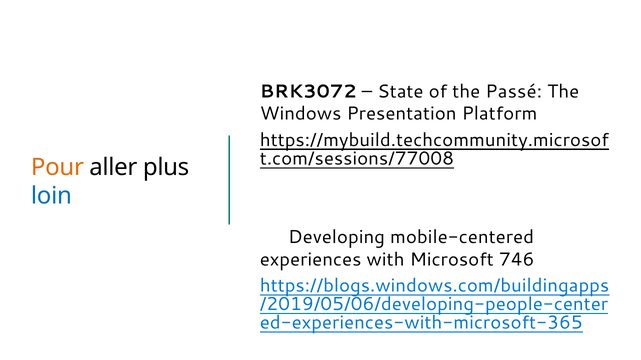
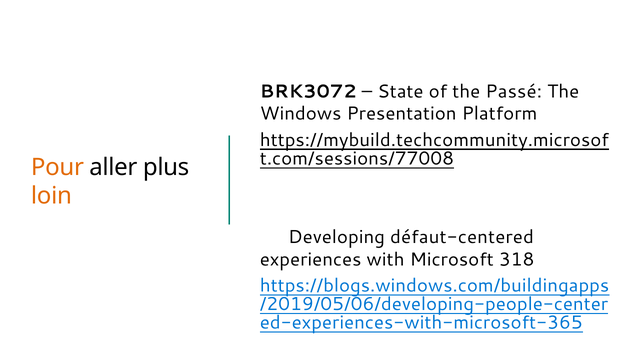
loin colour: blue -> orange (51, 196)
mobile-centered: mobile-centered -> défaut-centered (462, 237)
746: 746 -> 318 (517, 260)
